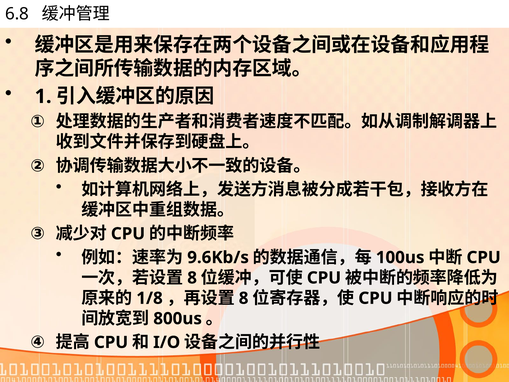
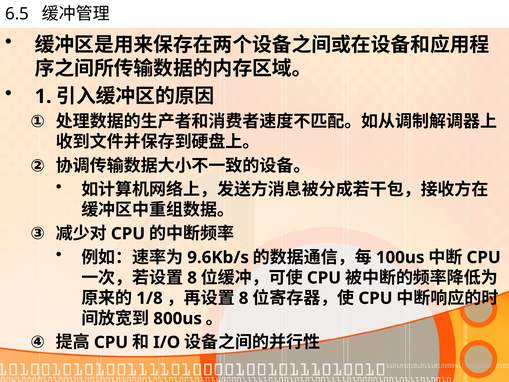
6.8: 6.8 -> 6.5 (17, 14)
